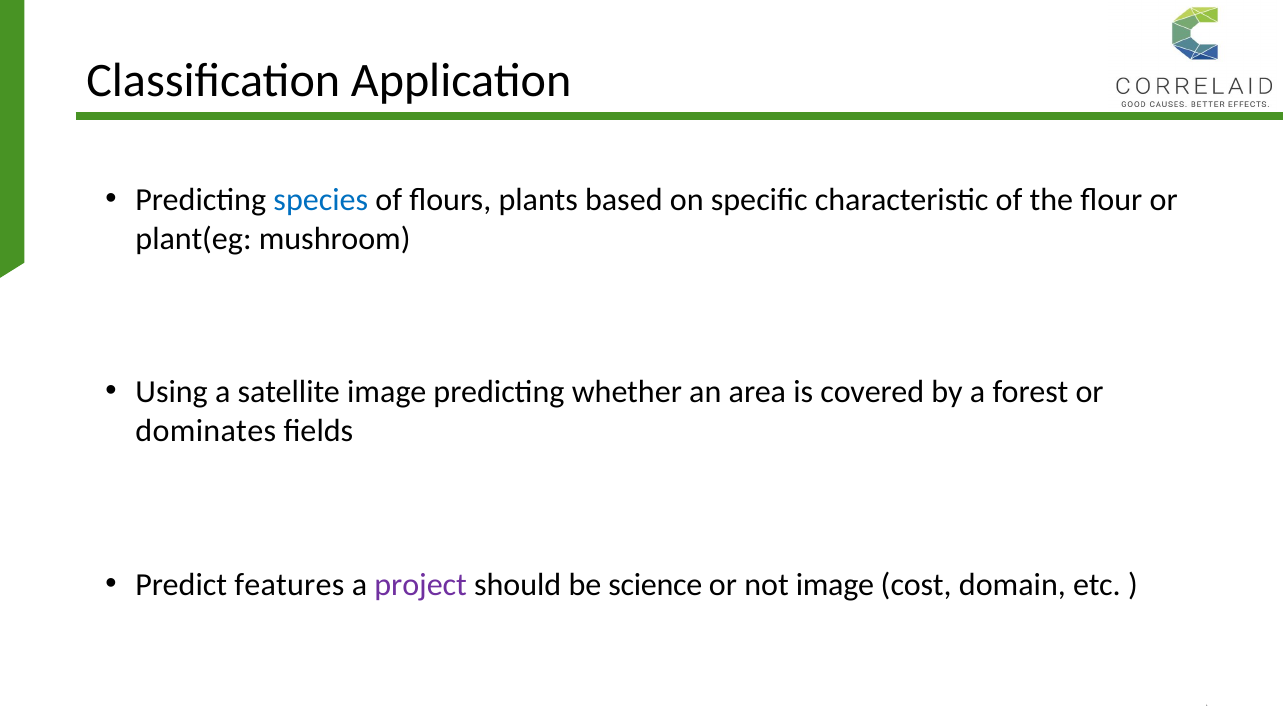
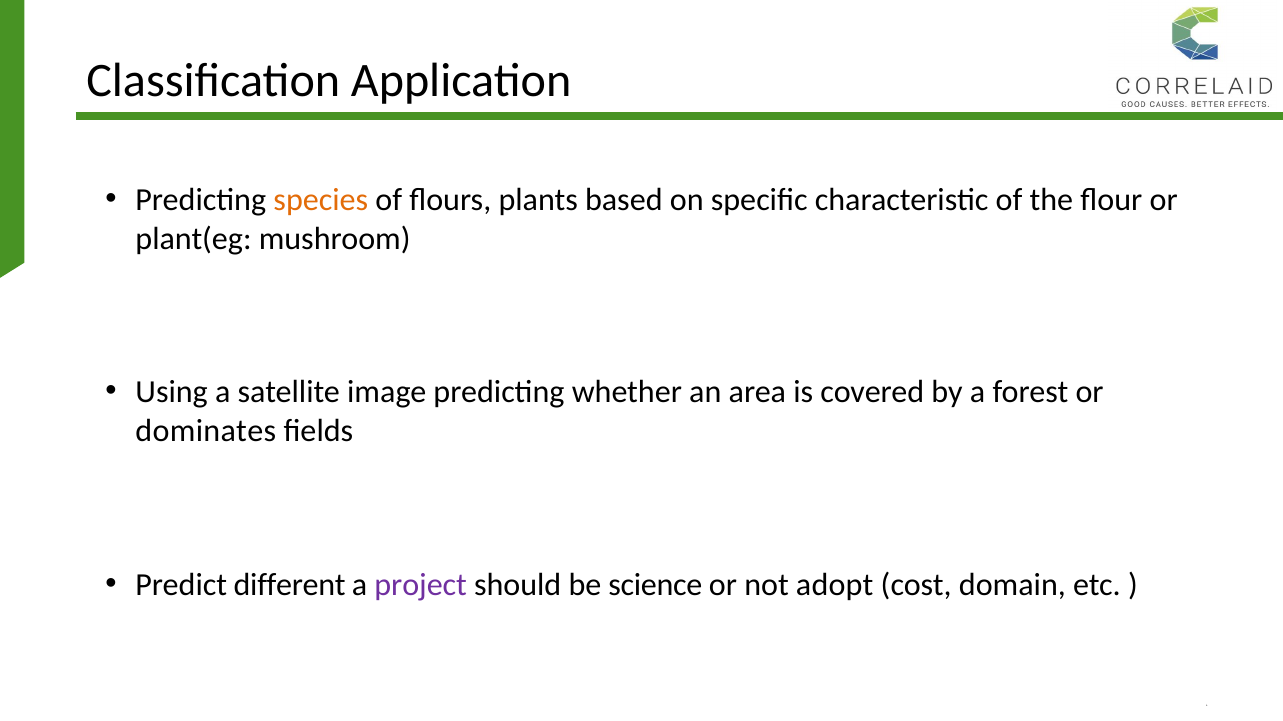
species colour: blue -> orange (321, 200)
features: features -> different (290, 585)
not image: image -> adopt (835, 585)
